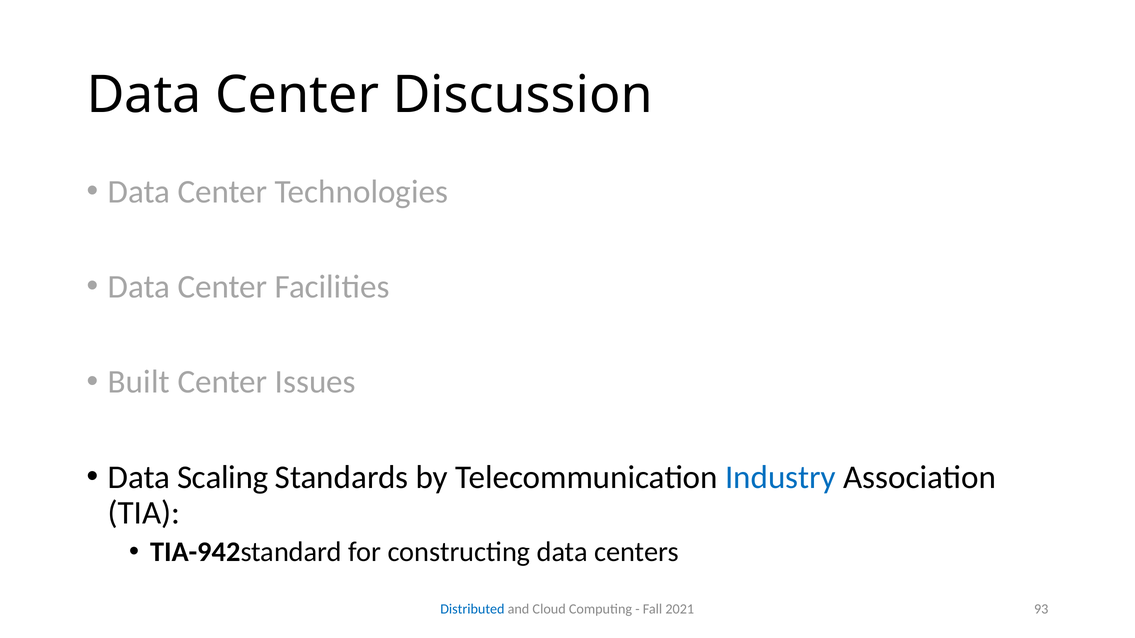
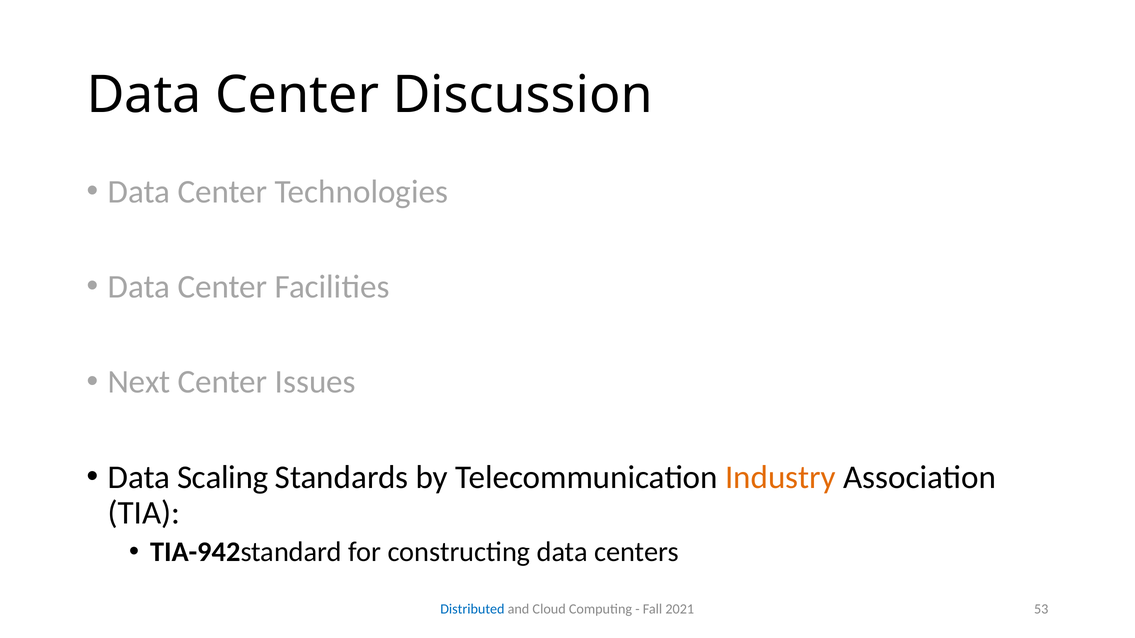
Built: Built -> Next (139, 382)
Industry colour: blue -> orange (780, 477)
93: 93 -> 53 (1041, 610)
